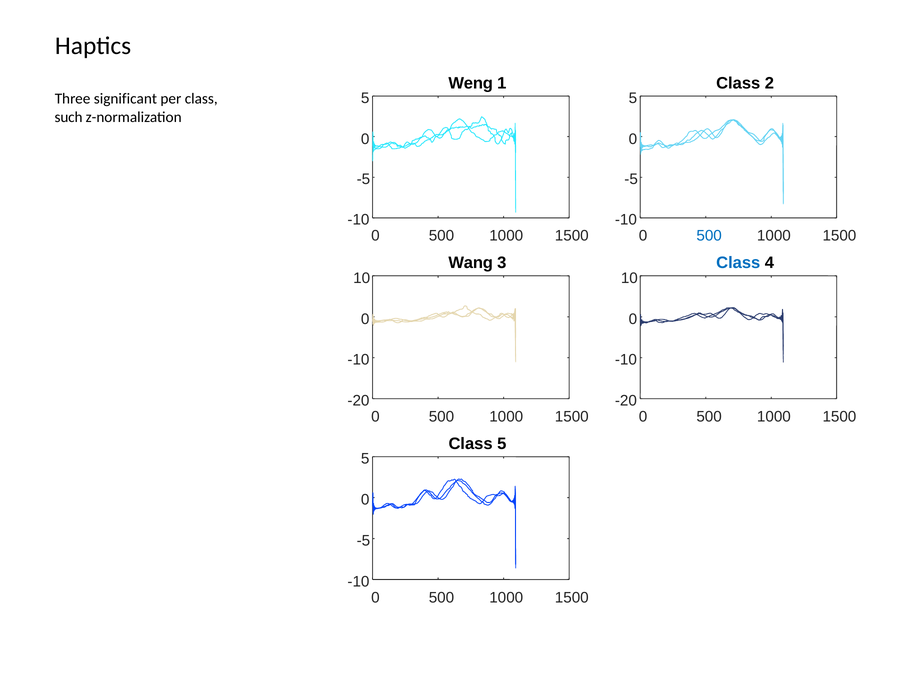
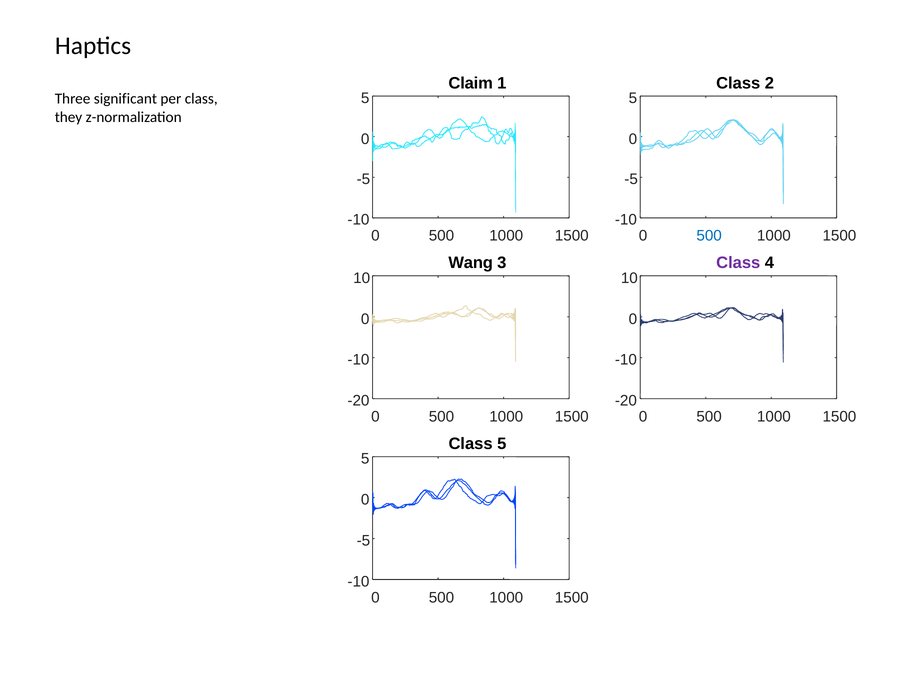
Weng: Weng -> Claim (471, 83)
such: such -> they (69, 117)
Class colour: blue -> purple (738, 263)
